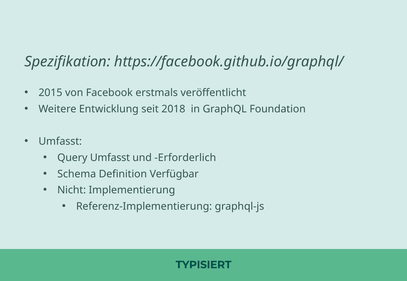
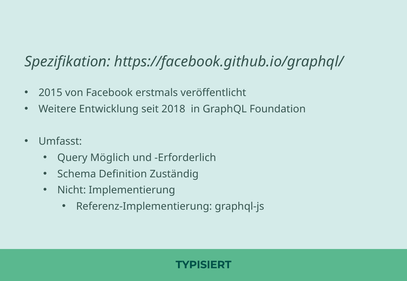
Query Umfasst: Umfasst -> Möglich (110, 158)
Verfügbar: Verfügbar -> Zuständig (174, 174)
